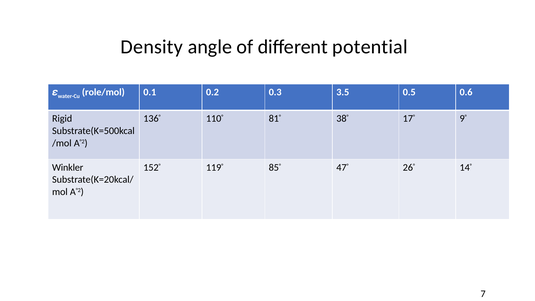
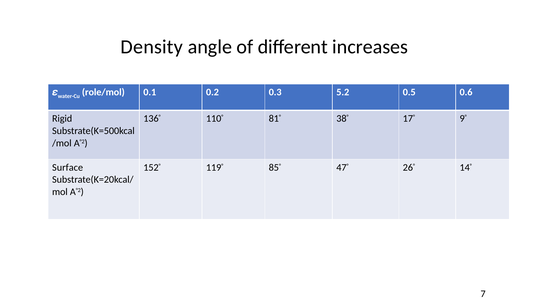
potential: potential -> increases (370, 47)
3.5: 3.5 -> 5.2 (343, 92)
Winkler: Winkler -> Surface (68, 167)
